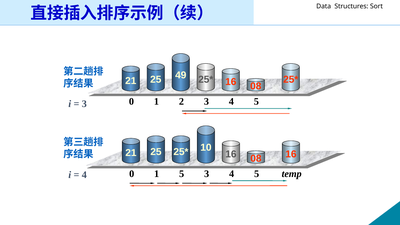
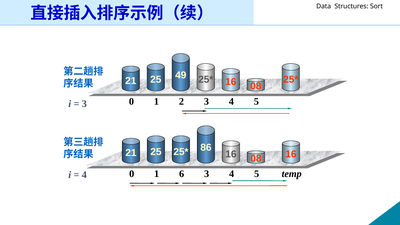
10: 10 -> 86 (206, 148)
1 5: 5 -> 6 (182, 174)
